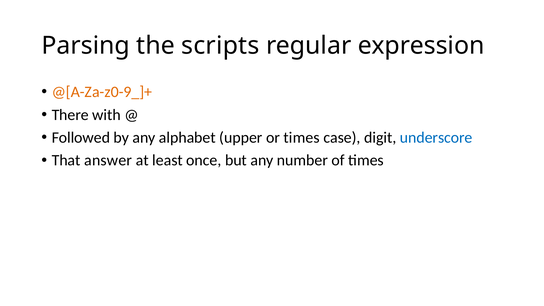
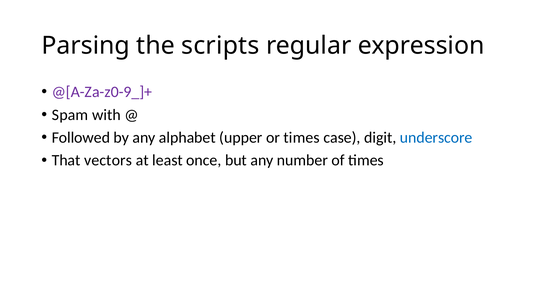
@[A-Za-z0-9_]+ colour: orange -> purple (102, 92)
There: There -> Spam (70, 115)
answer: answer -> vectors (108, 160)
